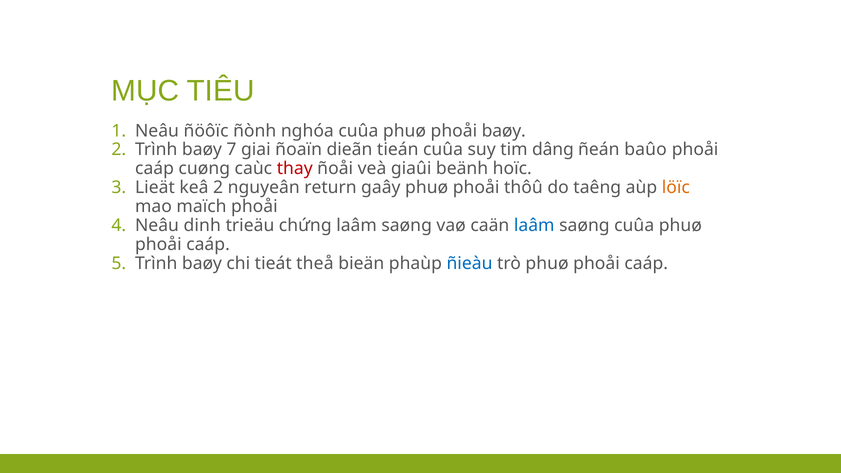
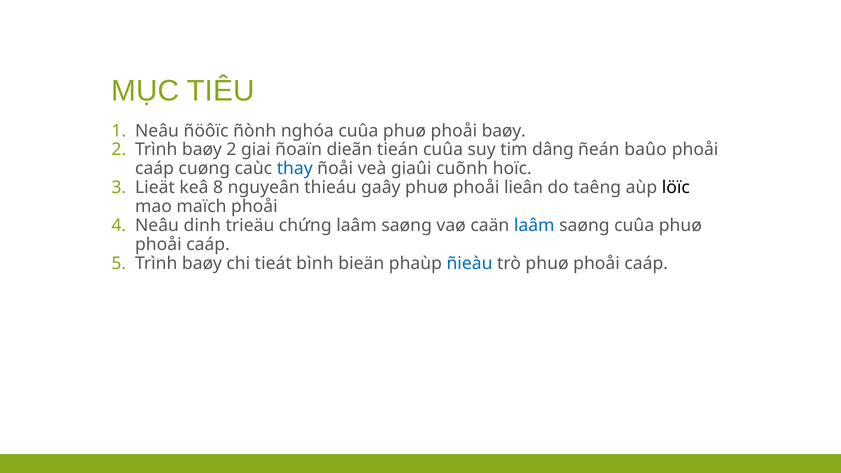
Trình baøy 7: 7 -> 2 (231, 150)
thay colour: red -> blue (295, 169)
beänh: beänh -> cuõnh (462, 169)
keâ 2: 2 -> 8 (218, 188)
return: return -> thieáu (330, 188)
thôû: thôû -> lieân (524, 188)
löïc colour: orange -> black (676, 188)
theå: theå -> bình (315, 263)
